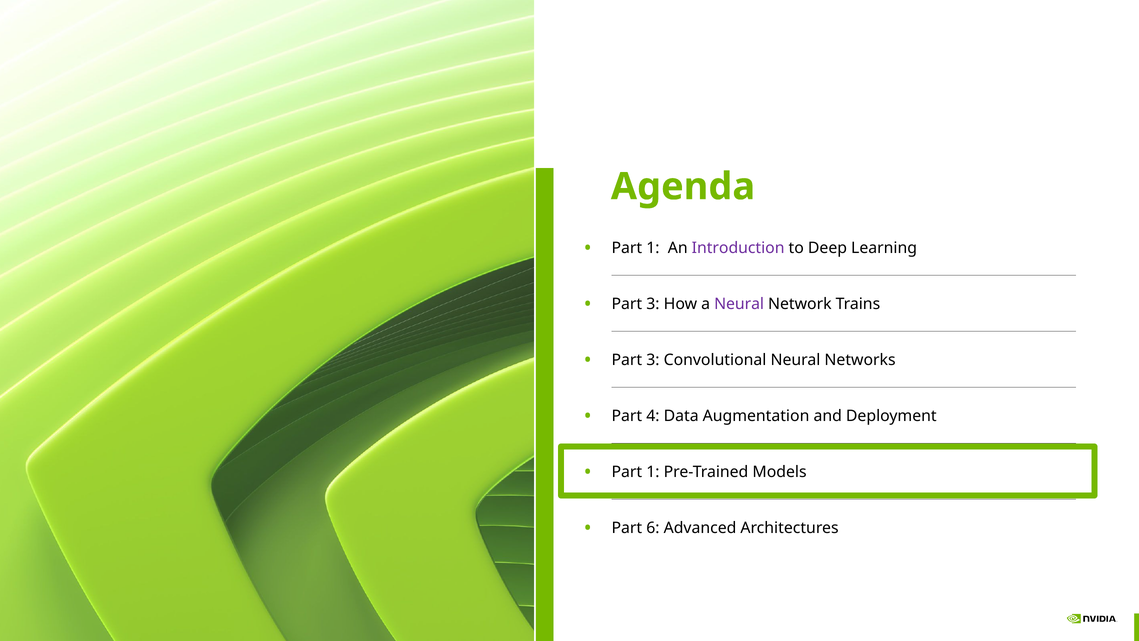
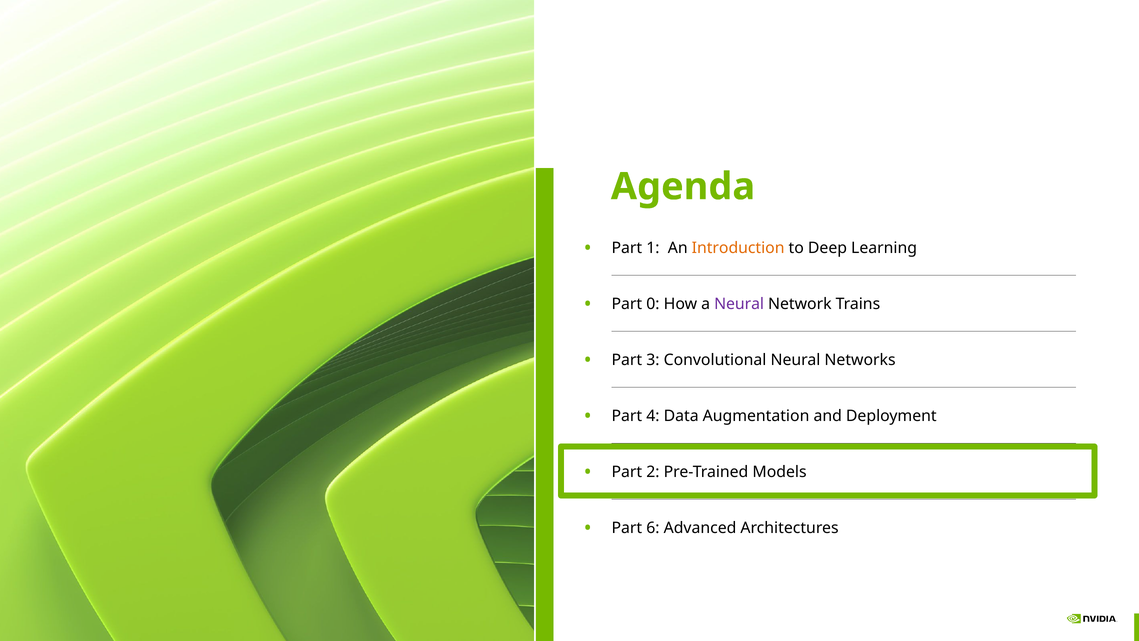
Introduction colour: purple -> orange (738, 248)
3: 3 -> 0 (653, 304)
1: 1 -> 2 (653, 472)
